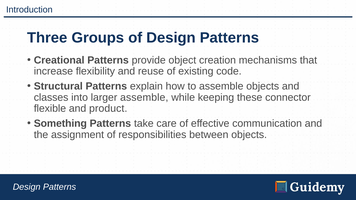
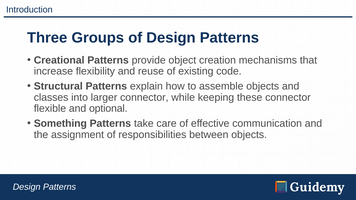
larger assemble: assemble -> connector (144, 97)
product: product -> optional (108, 109)
